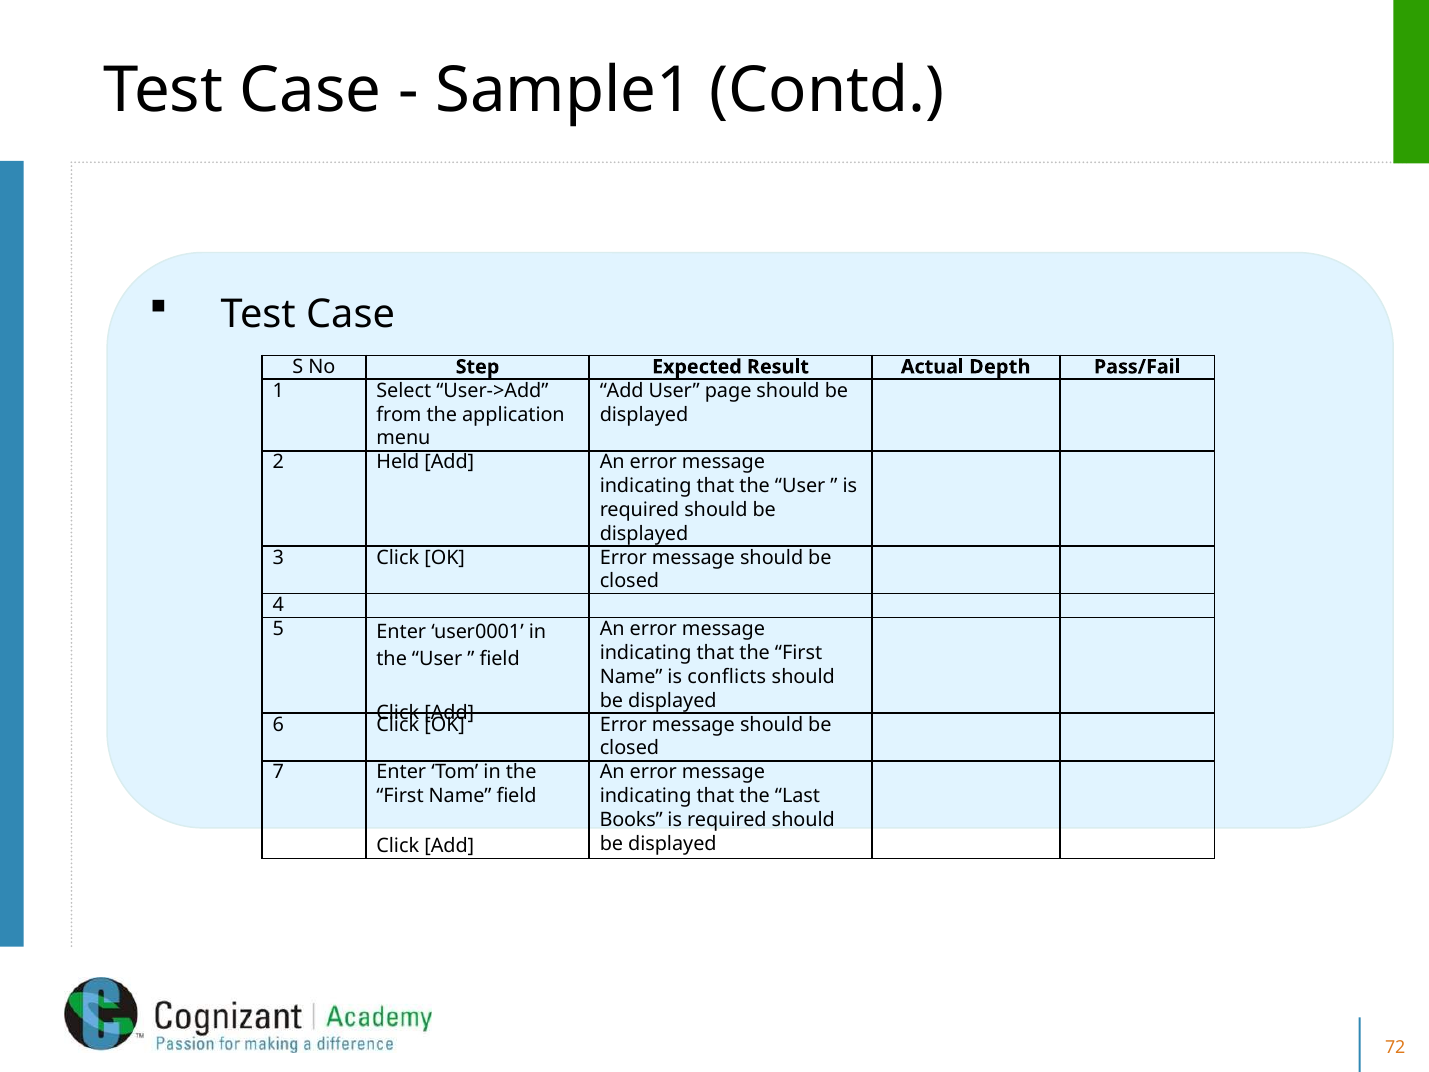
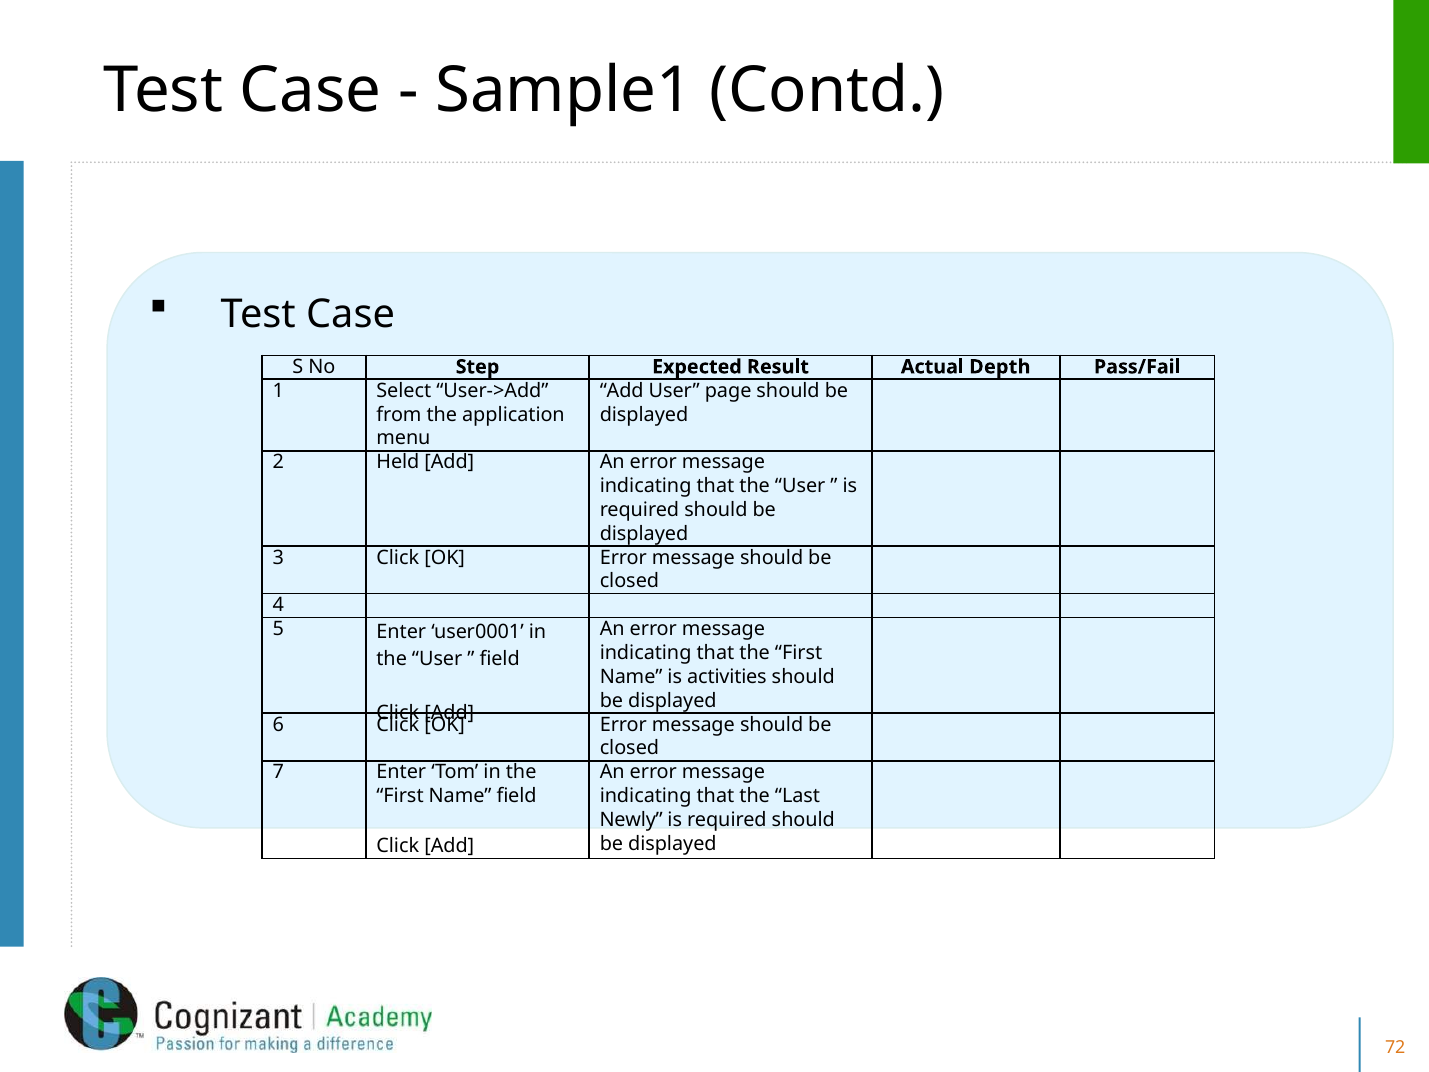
conflicts: conflicts -> activities (727, 676)
Books: Books -> Newly (631, 820)
